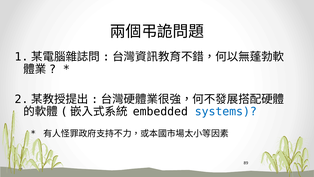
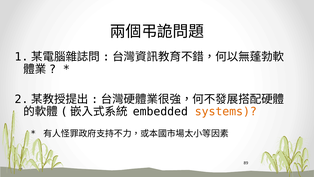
systems colour: blue -> orange (226, 111)
